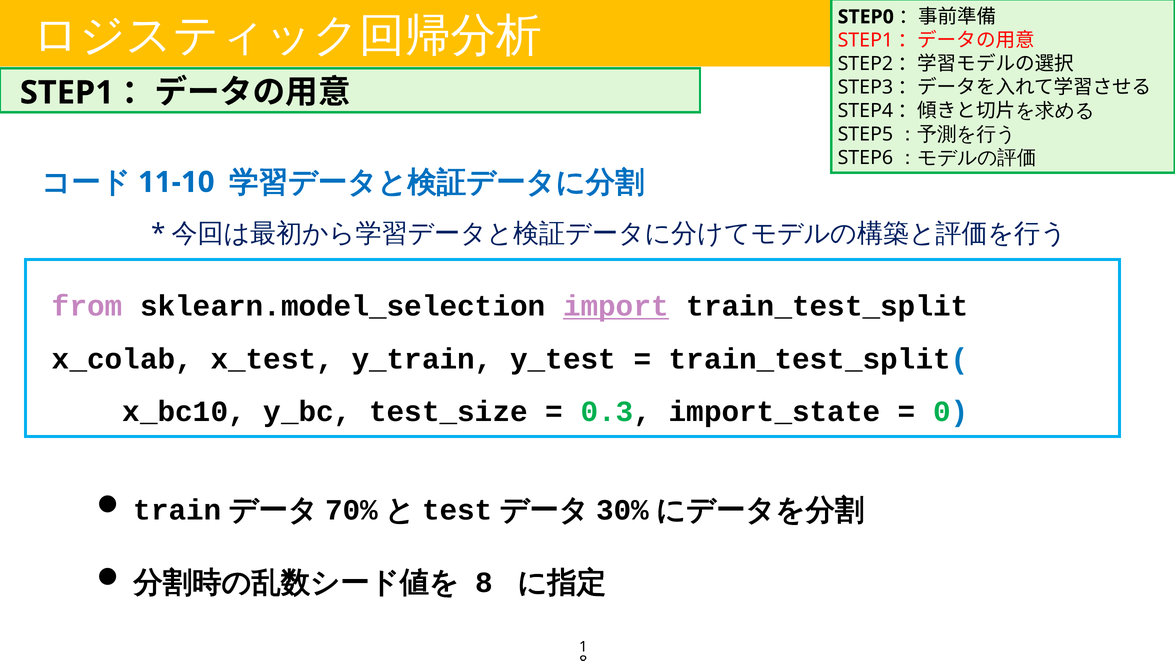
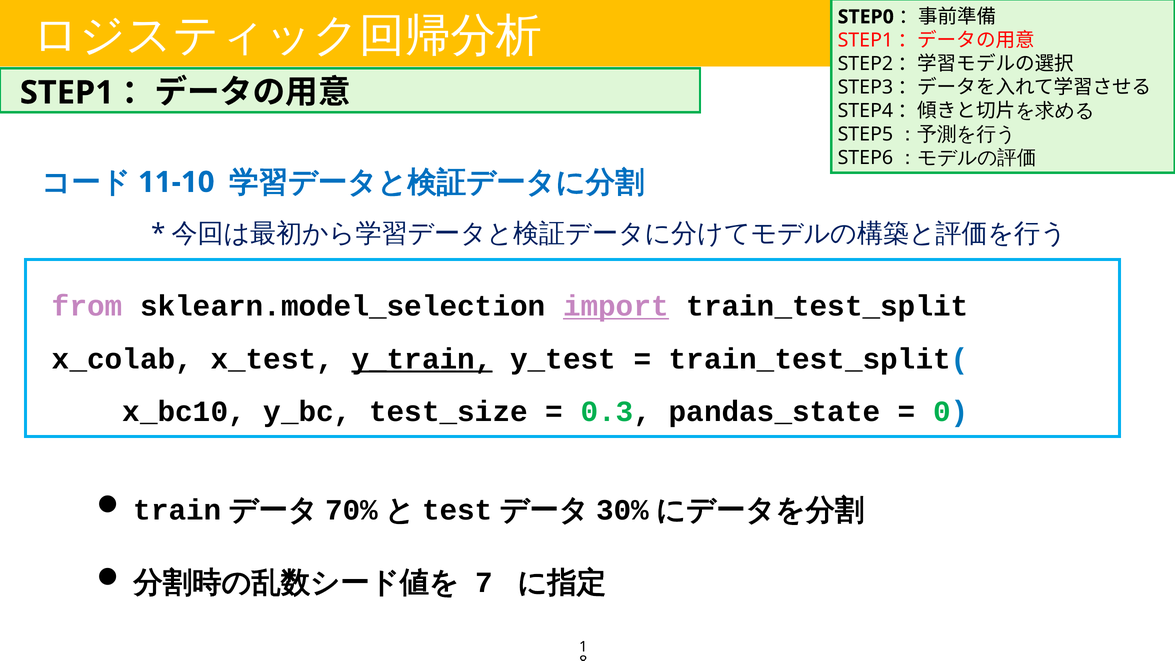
y_train underline: none -> present (422, 359)
import_state: import_state -> pandas_state (775, 412)
8: 8 -> 7 (484, 582)
